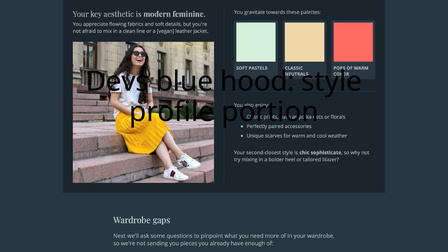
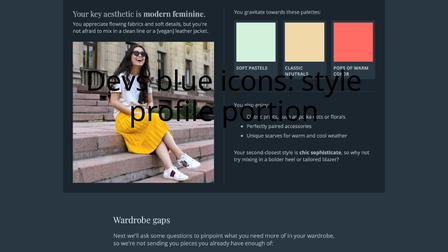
hood: hood -> icons (257, 82)
